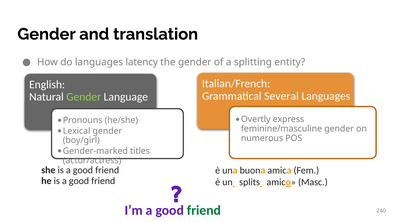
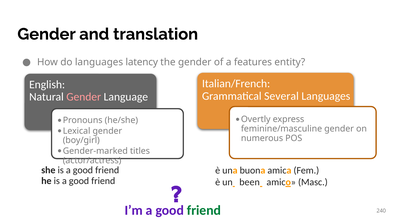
splitting: splitting -> features (253, 62)
Gender colour: light green -> pink (84, 97)
splits: splits -> been (250, 182)
